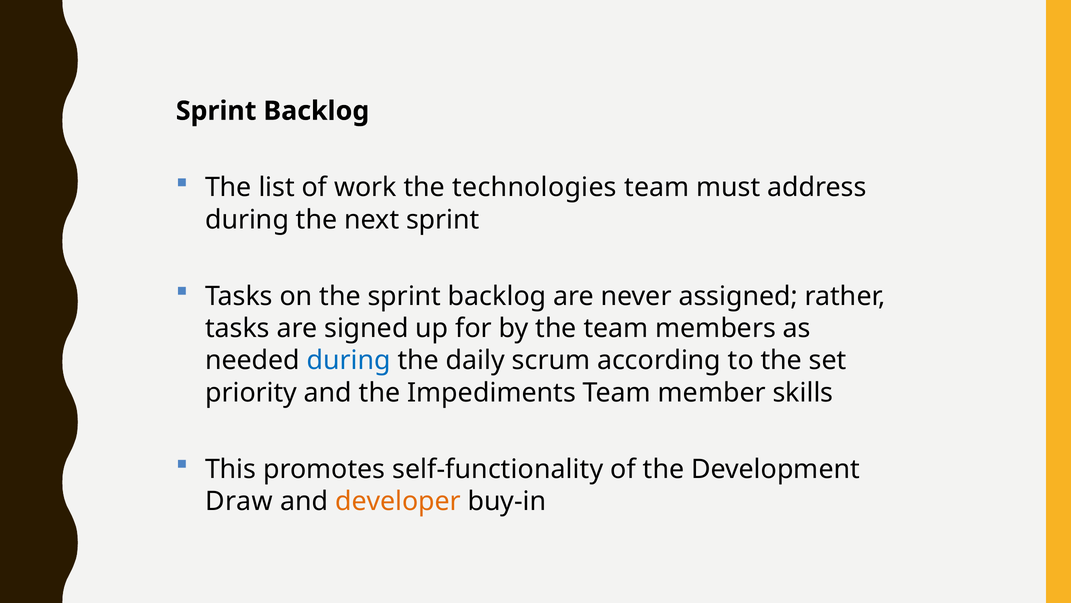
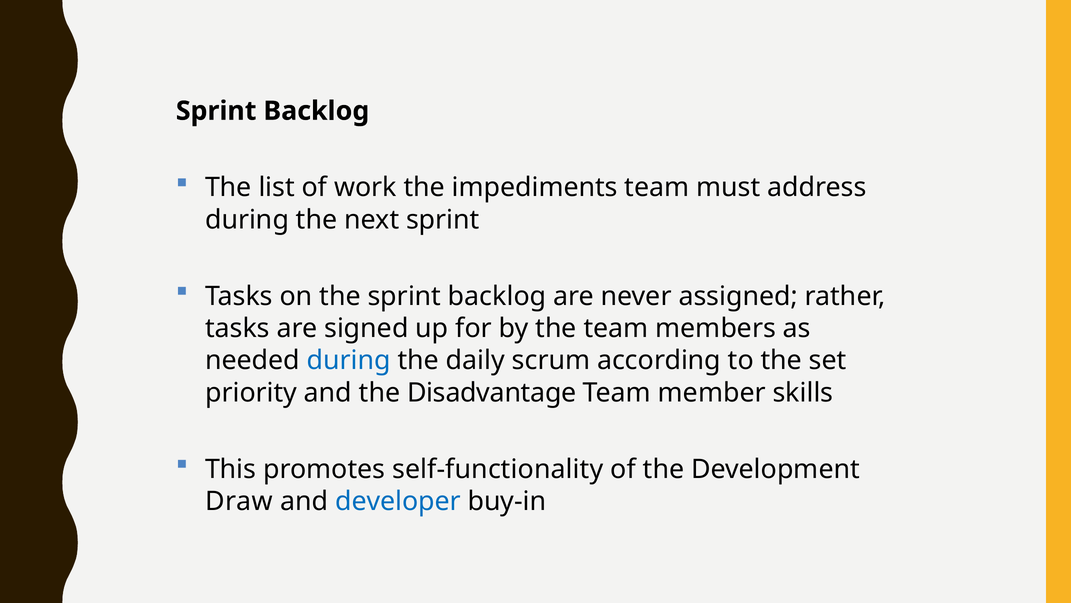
technologies: technologies -> impediments (535, 187)
Impediments: Impediments -> Disadvantage (492, 392)
developer colour: orange -> blue (398, 501)
